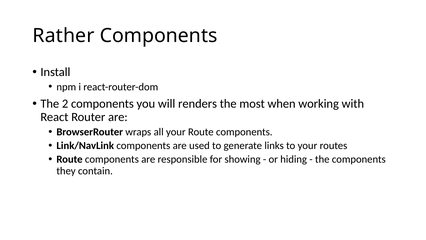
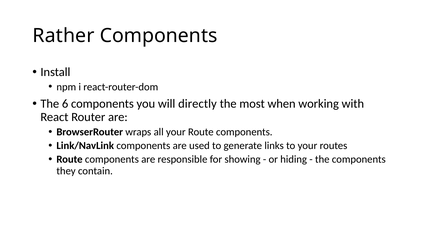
2: 2 -> 6 (65, 104)
renders: renders -> directly (197, 104)
